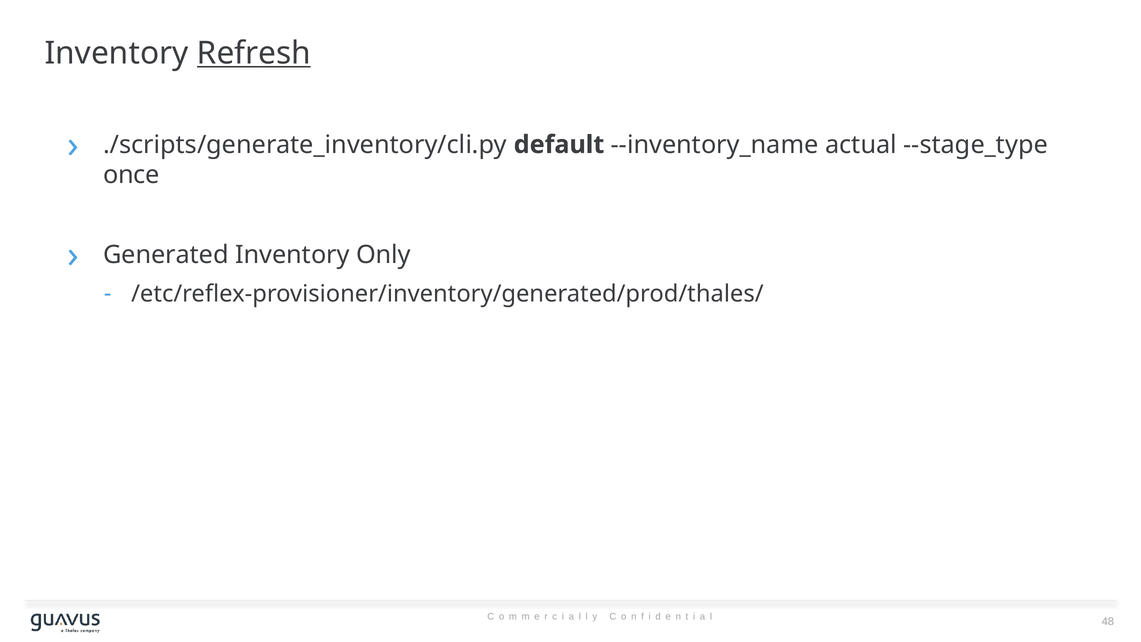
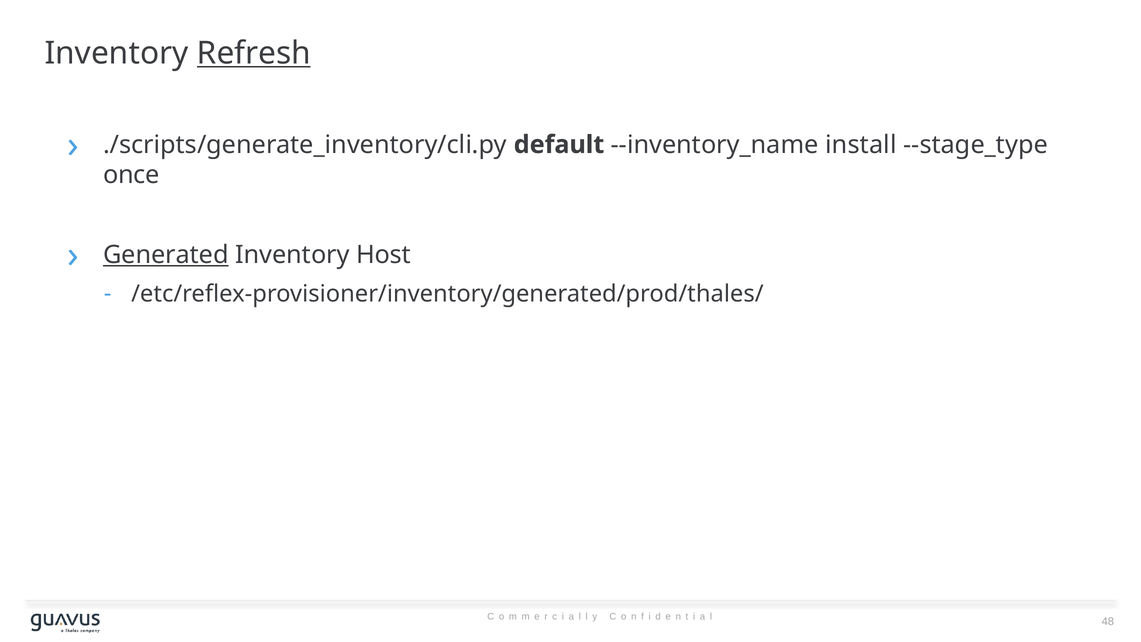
actual: actual -> install (861, 145)
Generated underline: none -> present (166, 255)
Only: Only -> Host (384, 255)
